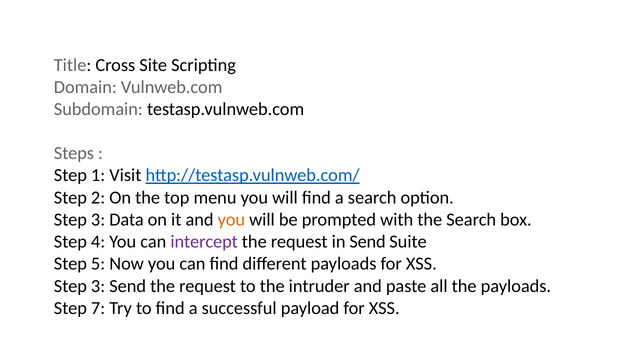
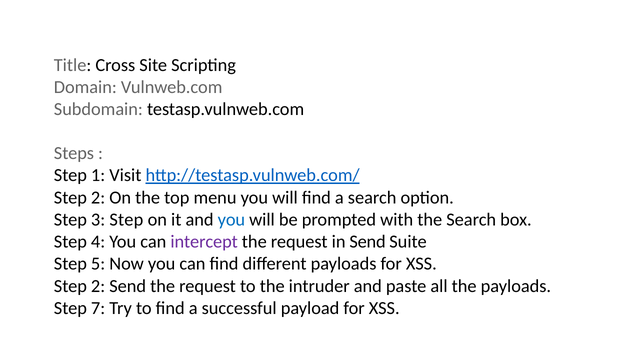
3 Data: Data -> Step (126, 220)
you colour: orange -> blue (231, 220)
3: 3 -> 2 (98, 286)
